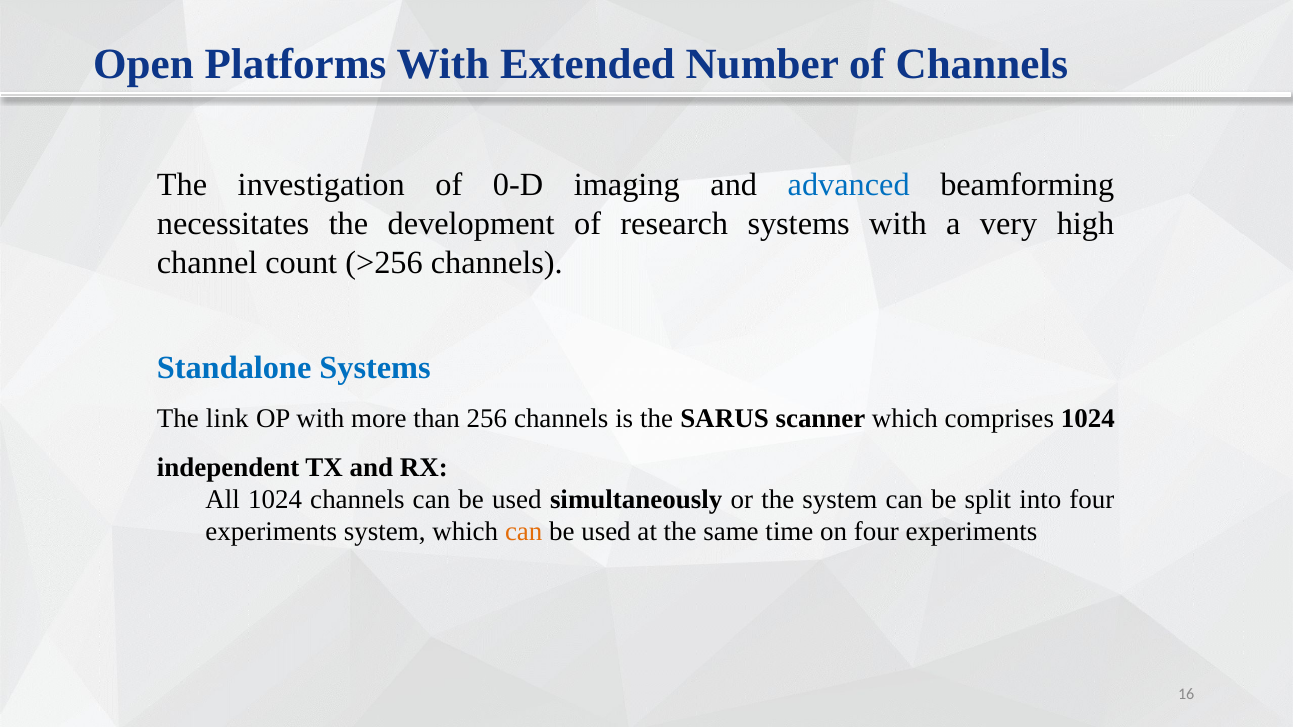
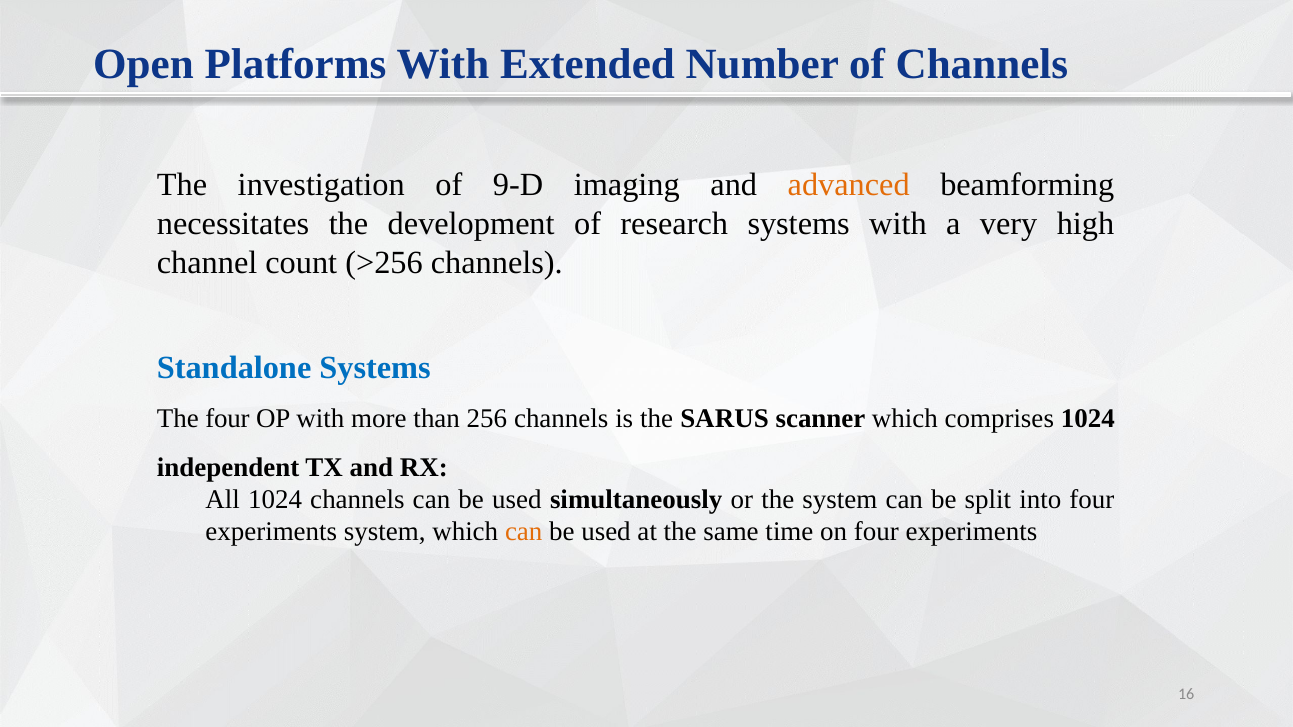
0-D: 0-D -> 9-D (518, 185)
advanced colour: blue -> orange (849, 185)
The link: link -> four (227, 419)
